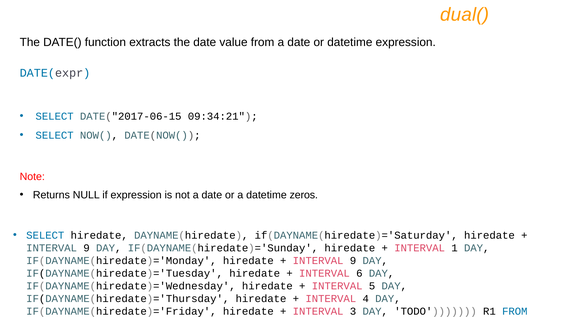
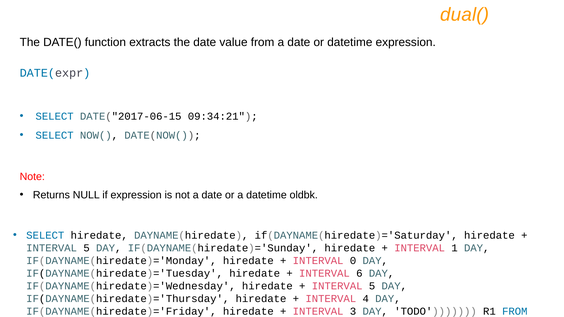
zeros: zeros -> oldbk (304, 195)
9: 9 -> 5 (87, 248)
9: 9 -> 0 (353, 261)
